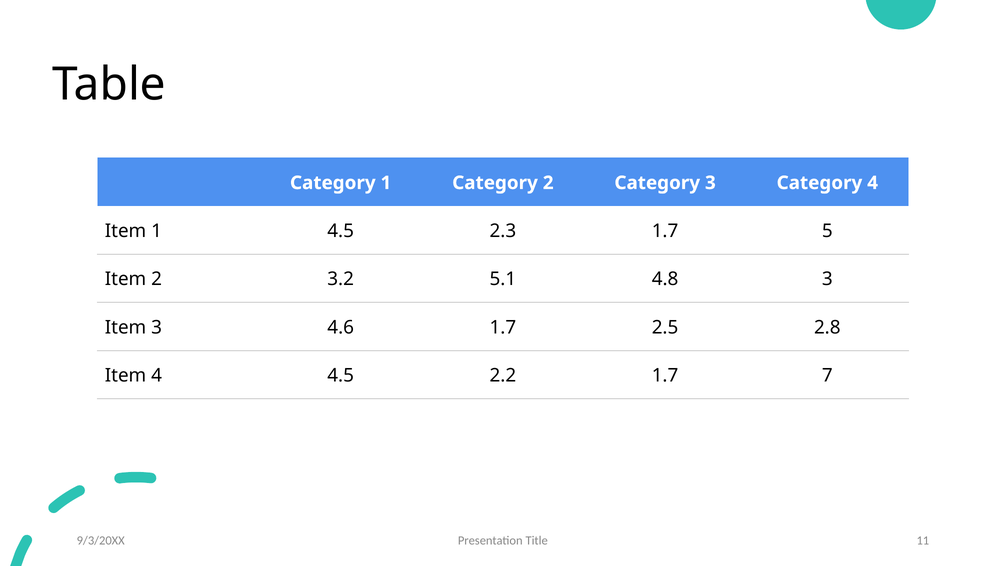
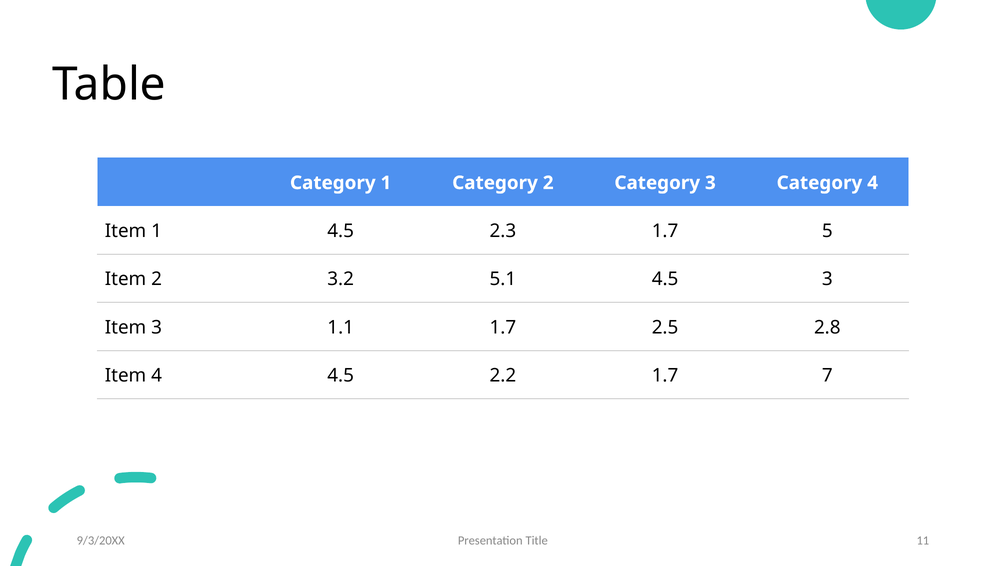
5.1 4.8: 4.8 -> 4.5 (665, 279)
4.6: 4.6 -> 1.1 (341, 327)
